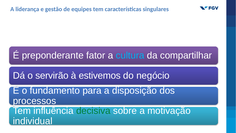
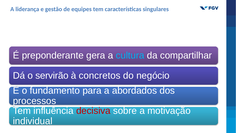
fator: fator -> gera (96, 55)
estivemos: estivemos -> concretos (100, 75)
disposição: disposição -> abordados (135, 90)
decisiva colour: green -> red (93, 111)
